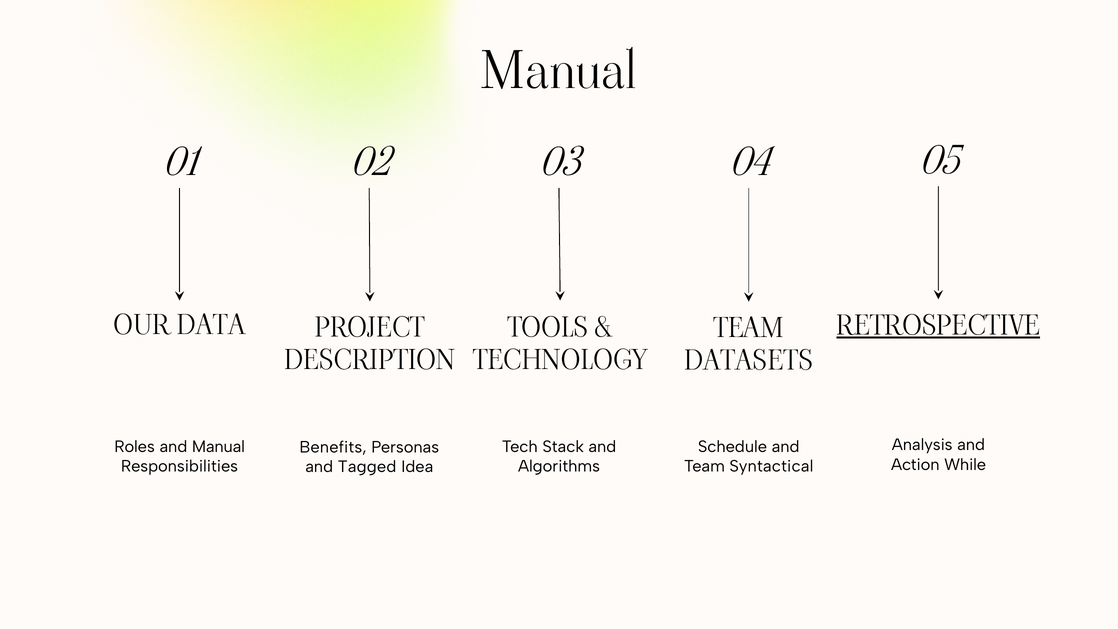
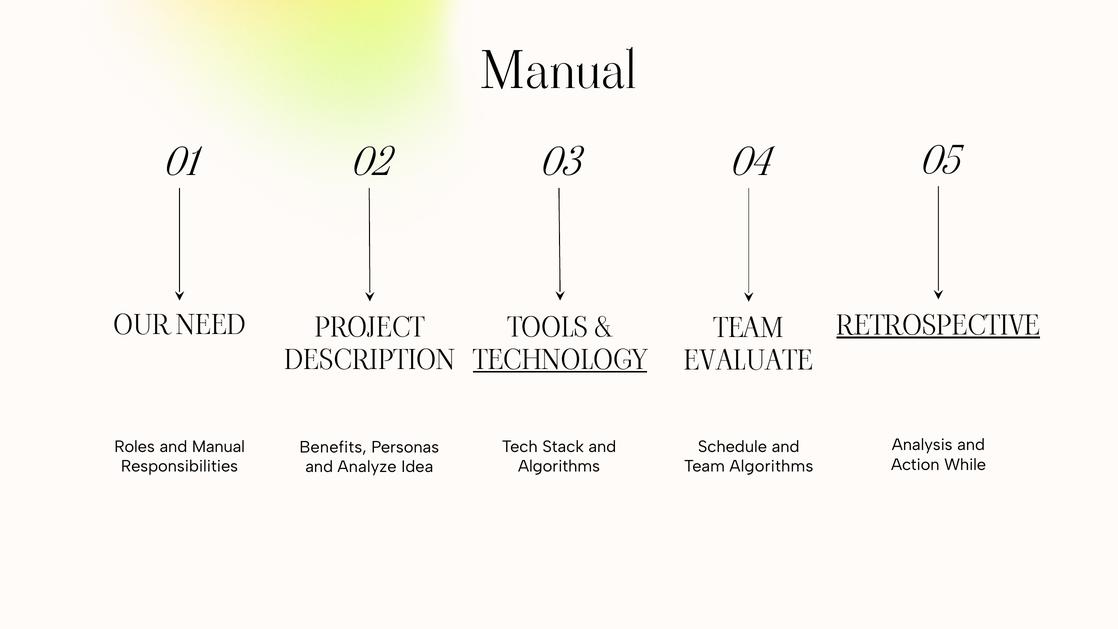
DATA: DATA -> NEED (211, 325)
TECHNOLOGY underline: none -> present (560, 360)
DATASETS: DATASETS -> EVALUATE (749, 361)
Team Syntactical: Syntactical -> Algorithms (771, 466)
Tagged: Tagged -> Analyze (367, 467)
